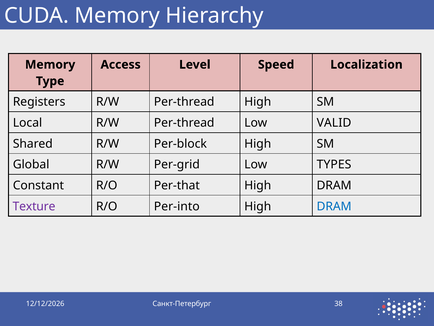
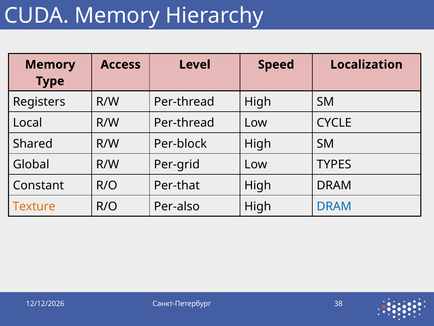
VALID: VALID -> CYCLE (334, 123)
Texture colour: purple -> orange (34, 206)
Per-into: Per-into -> Per-also (177, 206)
